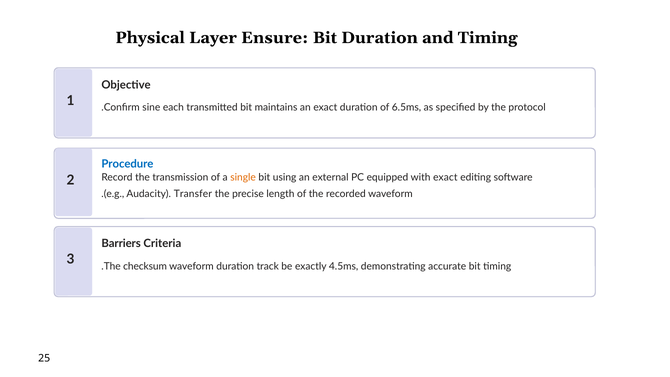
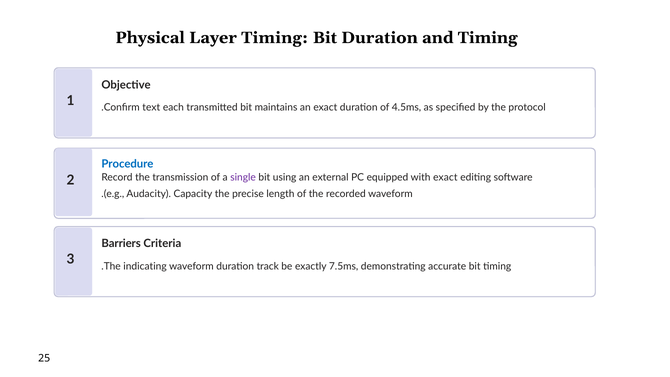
Layer Ensure: Ensure -> Timing (275, 38)
sine: sine -> text (151, 107)
6.5ms: 6.5ms -> 4.5ms (406, 107)
single colour: orange -> purple (243, 178)
Transfer: Transfer -> Capacity (193, 194)
checksum: checksum -> indicating (145, 266)
4.5ms: 4.5ms -> 7.5ms (344, 266)
